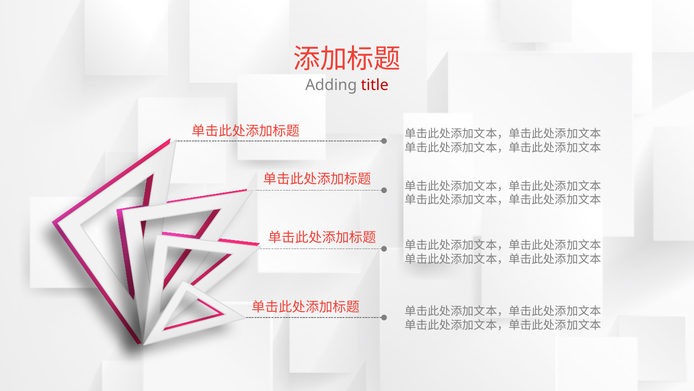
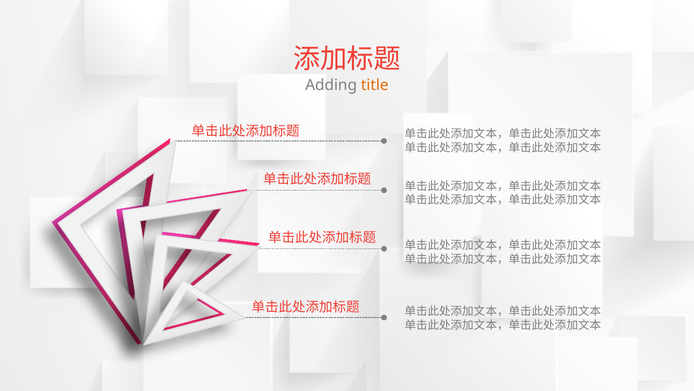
title colour: red -> orange (375, 85)
